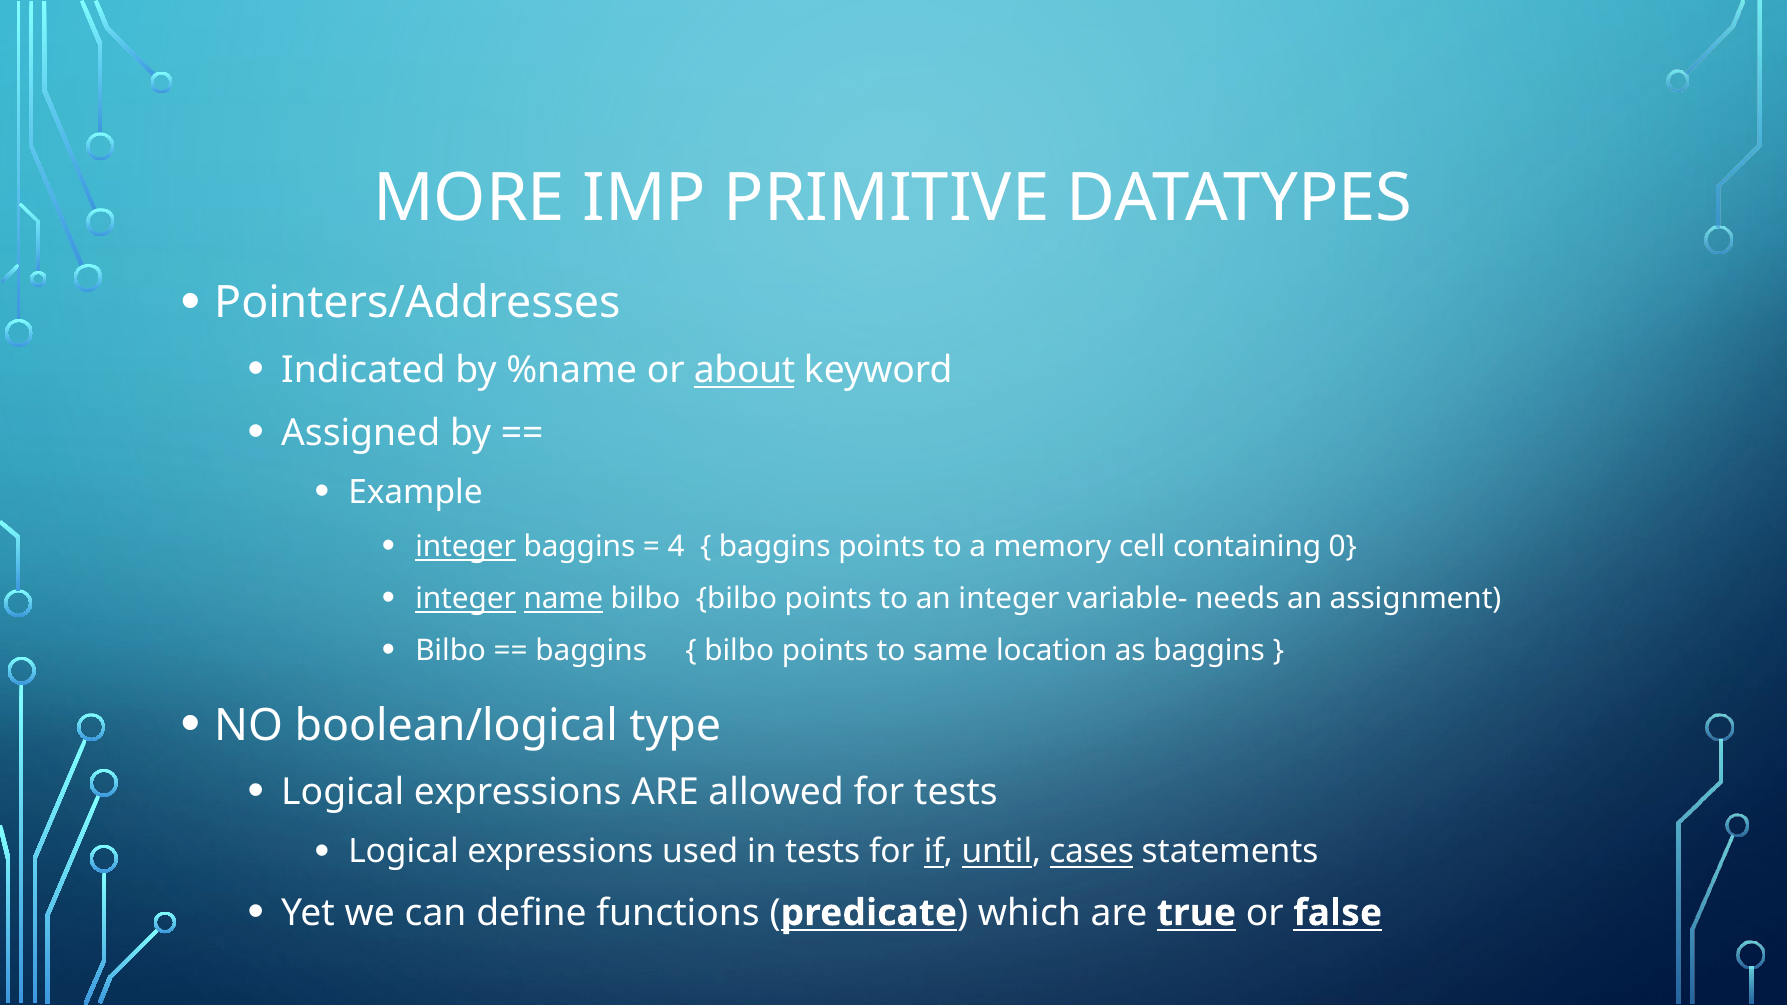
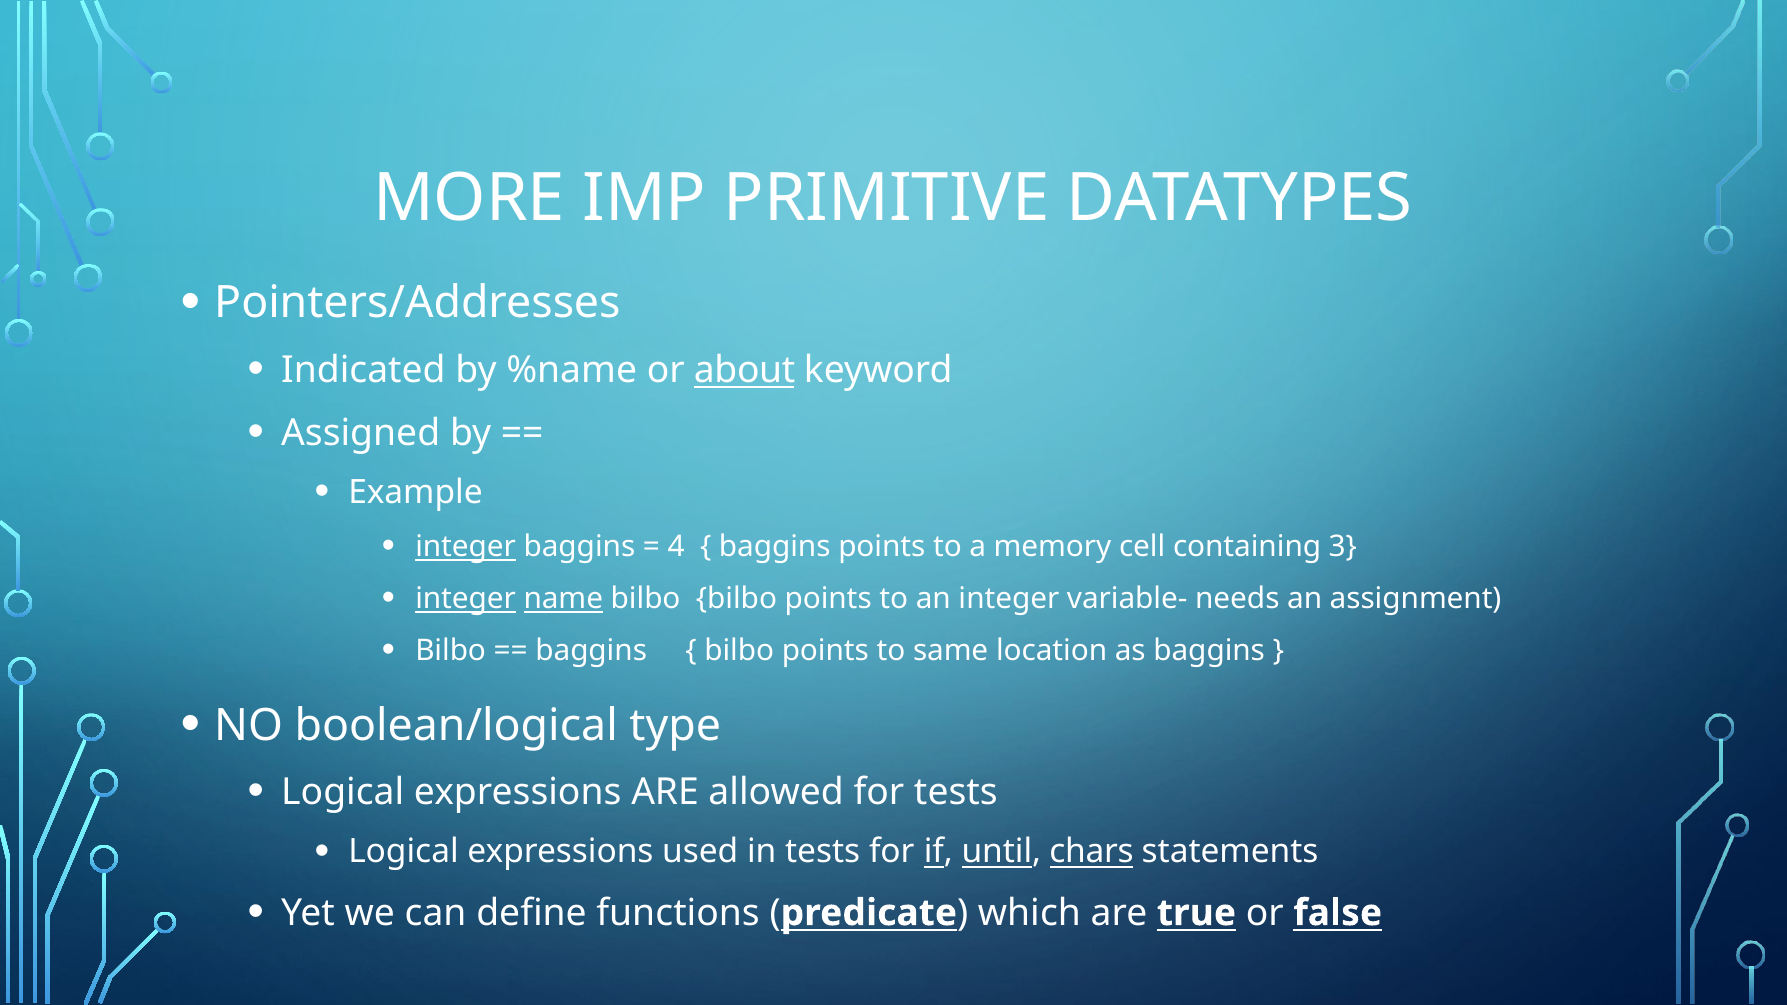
0: 0 -> 3 (1343, 546)
cases: cases -> chars (1092, 852)
